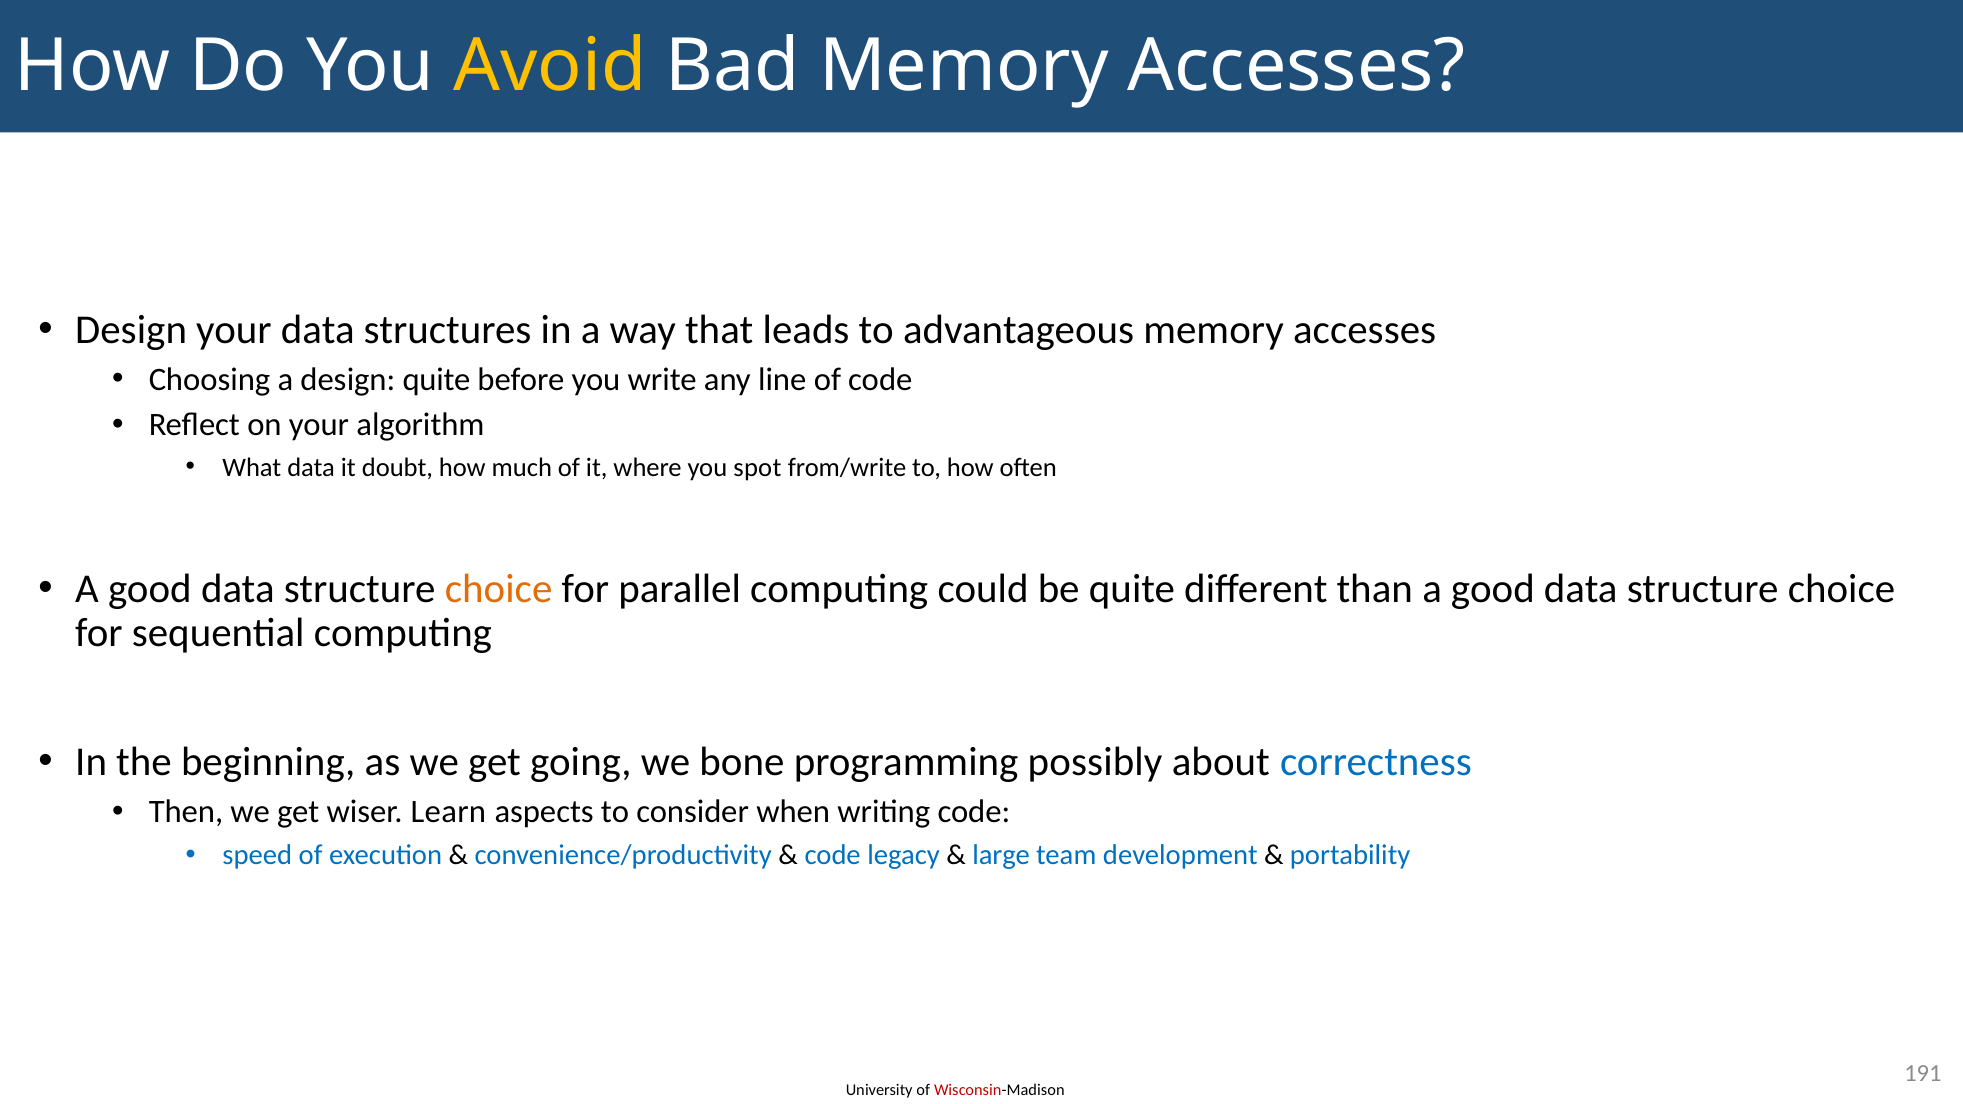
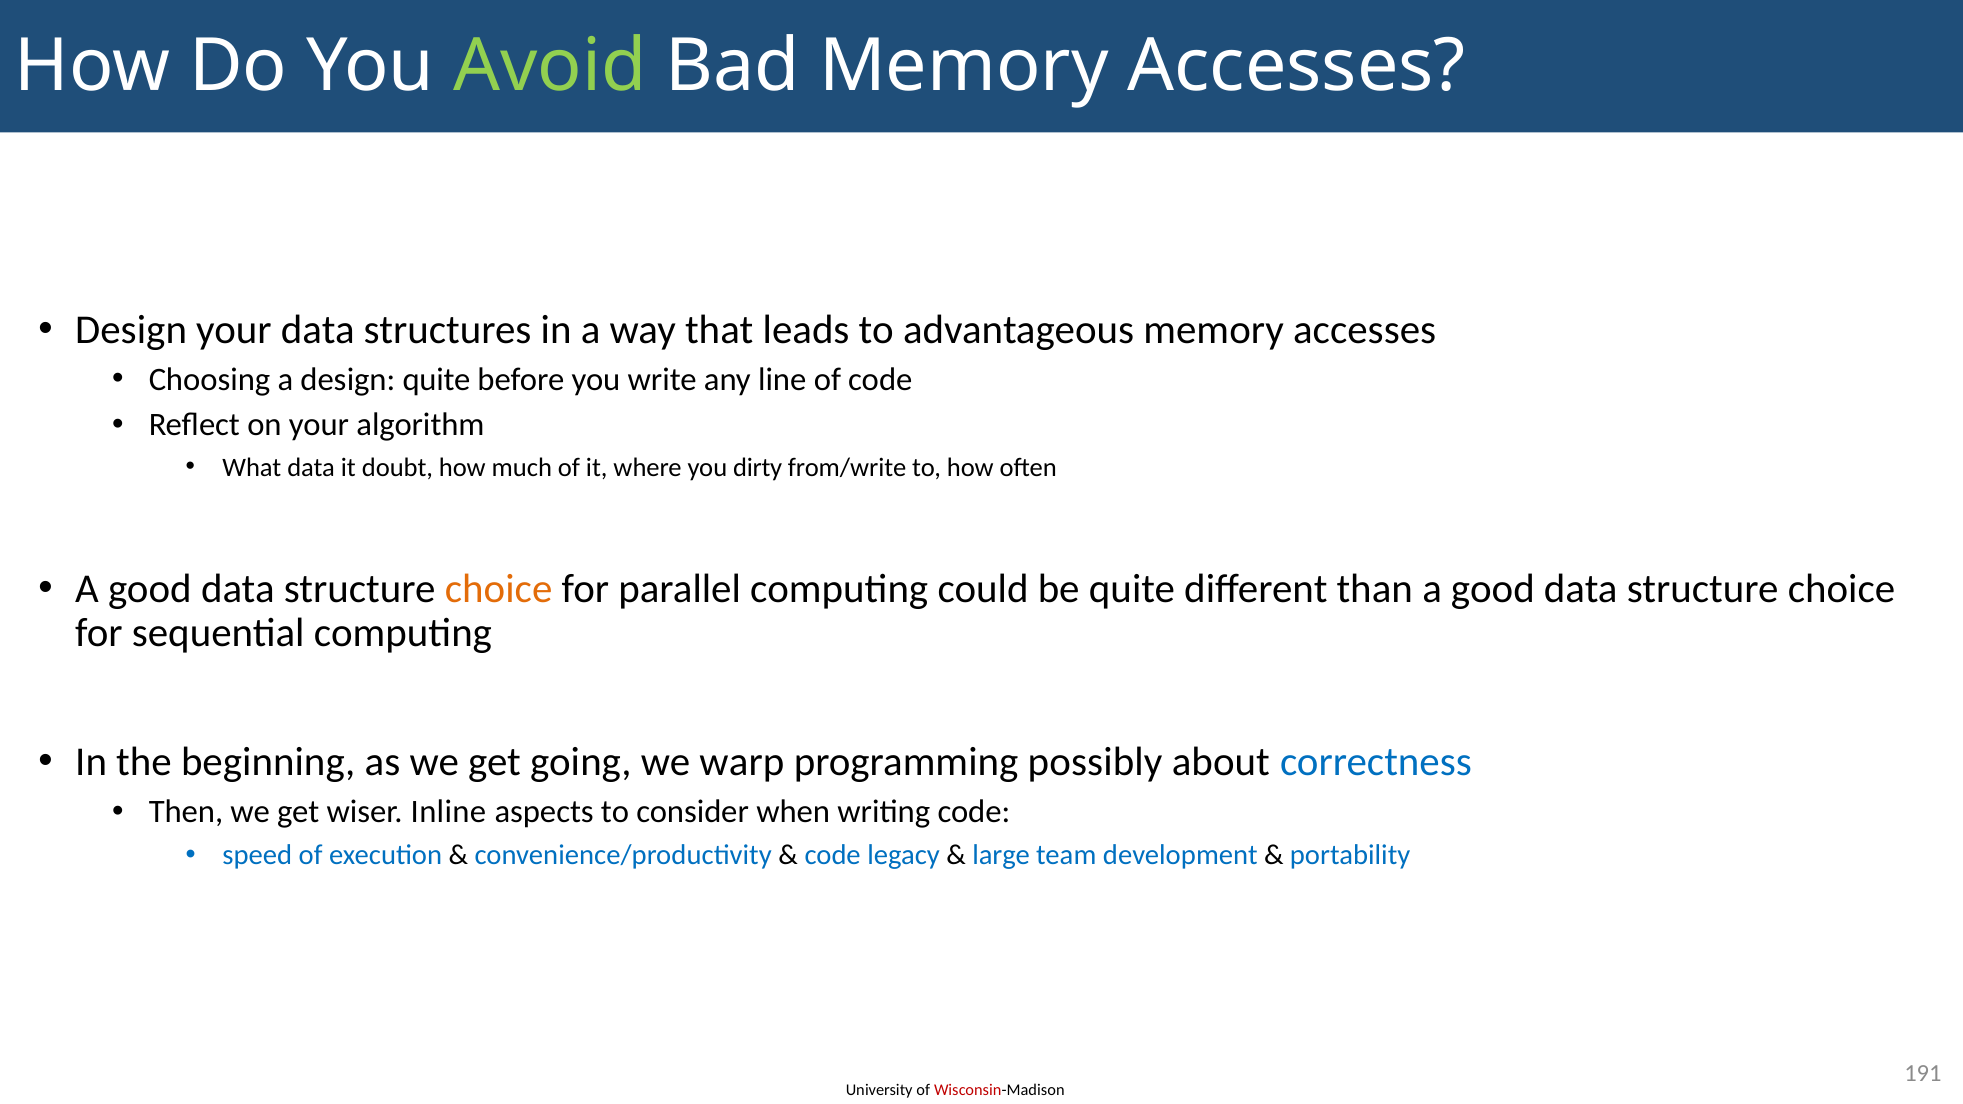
Avoid colour: yellow -> light green (550, 66)
spot: spot -> dirty (758, 467)
bone: bone -> warp (742, 762)
Learn: Learn -> Inline (448, 812)
